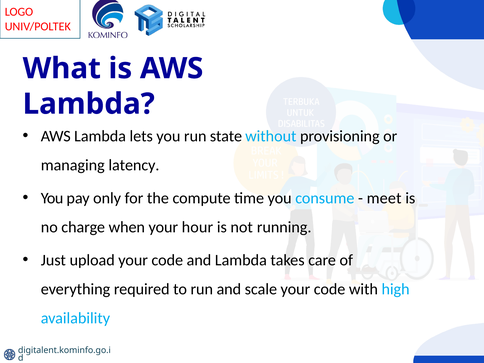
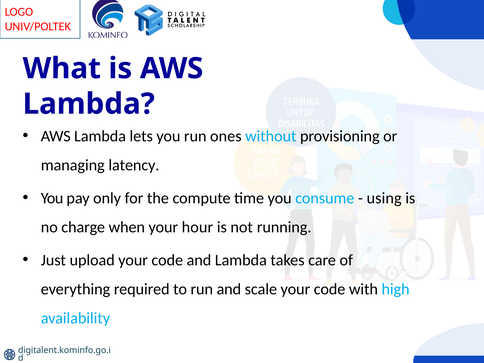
state: state -> ones (226, 136)
meet: meet -> using (384, 198)
